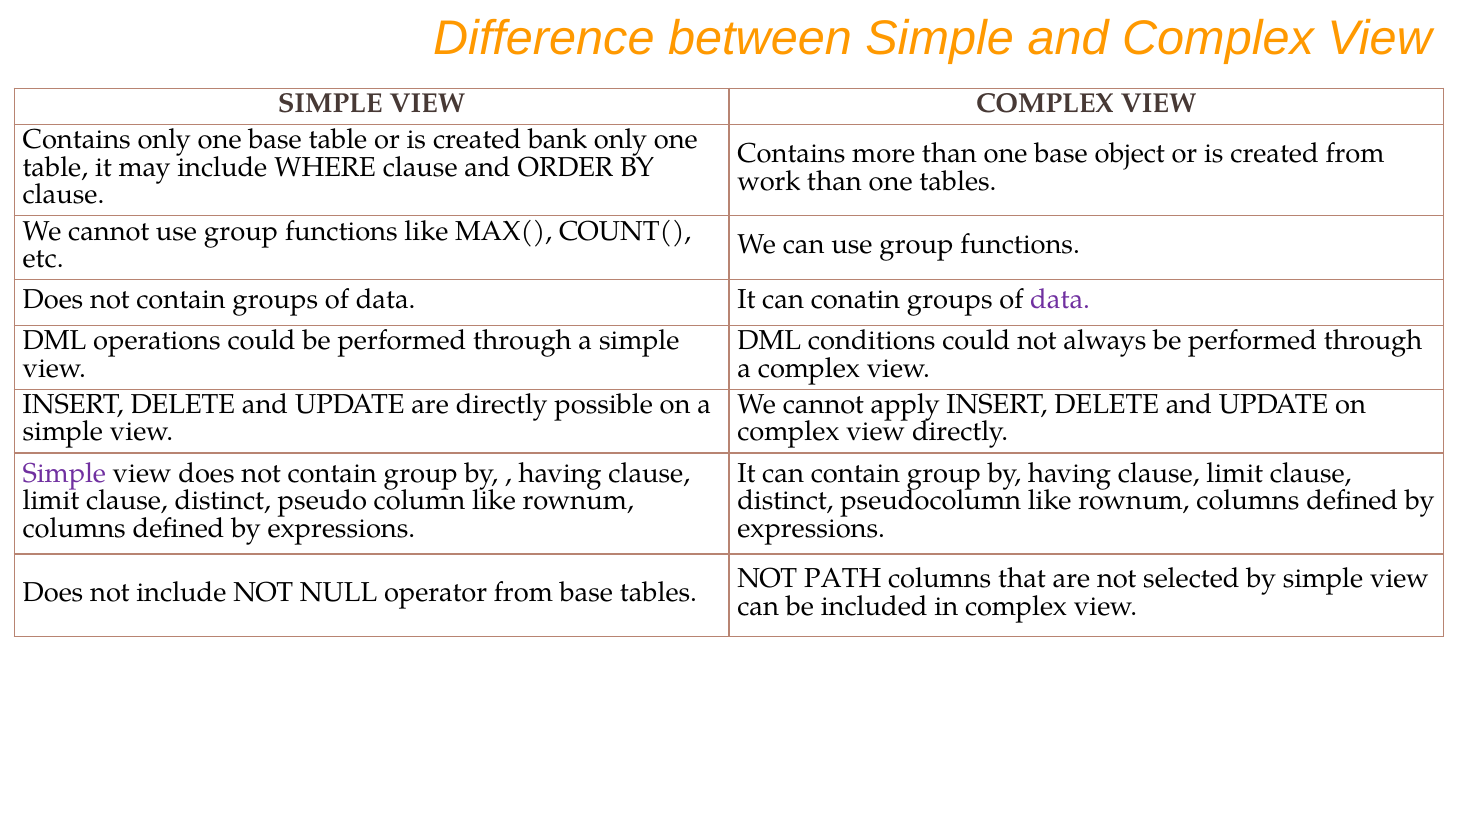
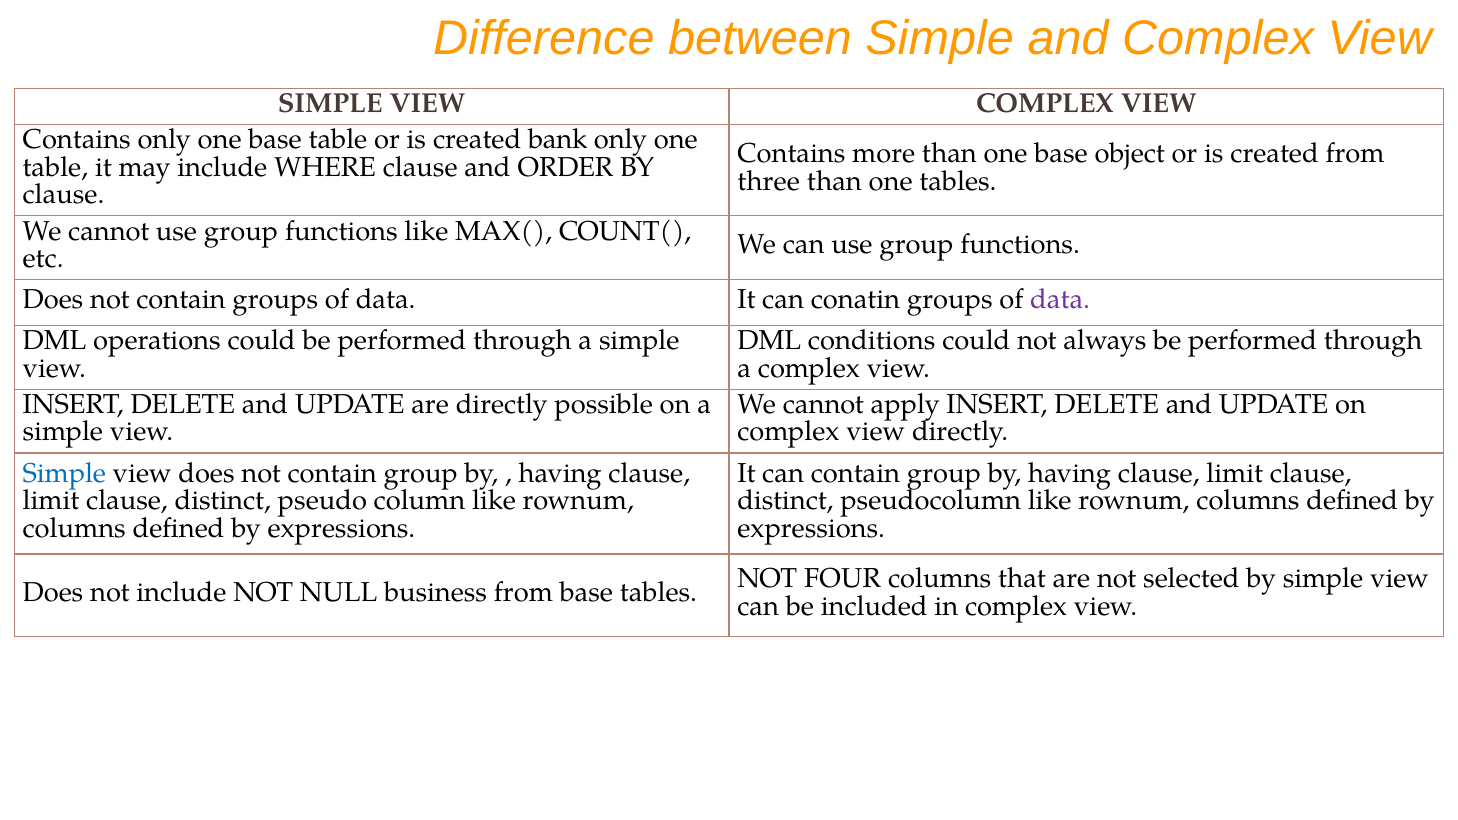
work: work -> three (769, 181)
Simple colour: purple -> blue (64, 473)
PATH: PATH -> FOUR (843, 579)
operator: operator -> business (436, 592)
